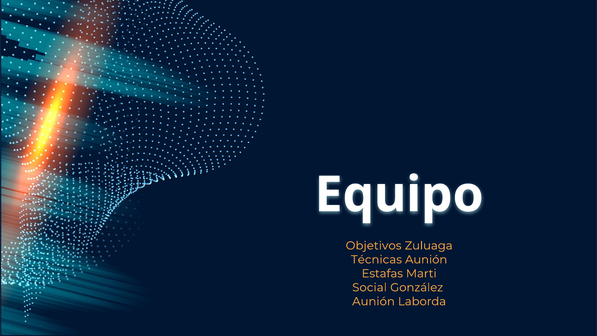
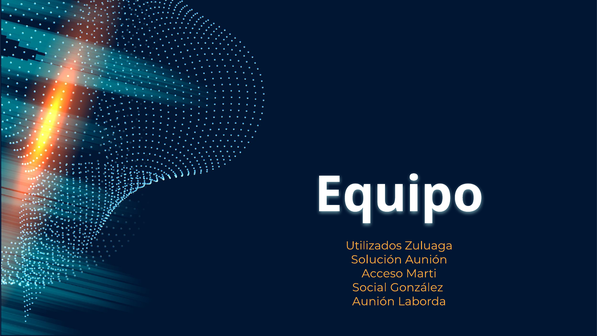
Objetivos: Objetivos -> Utilizados (374, 246)
Técnicas: Técnicas -> Solución (376, 259)
Estafas: Estafas -> Acceso (382, 273)
